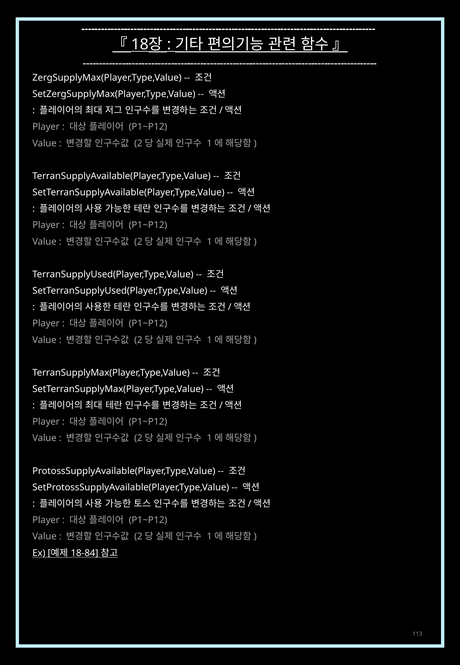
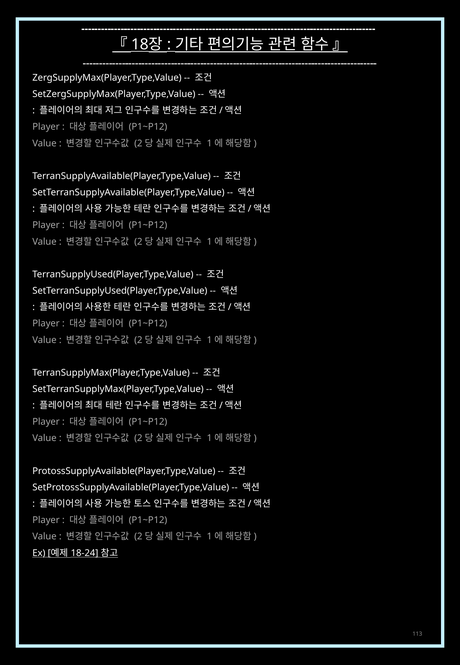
18-84: 18-84 -> 18-24 (85, 552)
